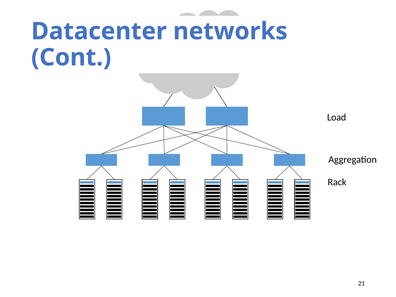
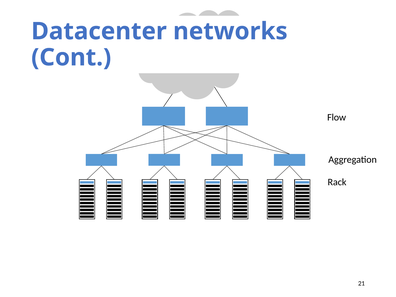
Load: Load -> Flow (337, 117)
